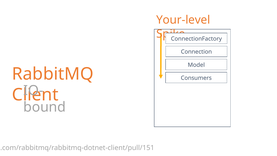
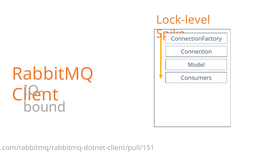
Your-level: Your-level -> Lock-level (183, 20)
